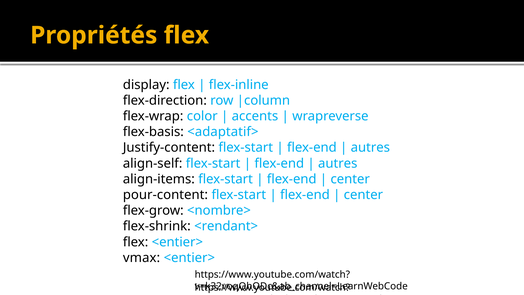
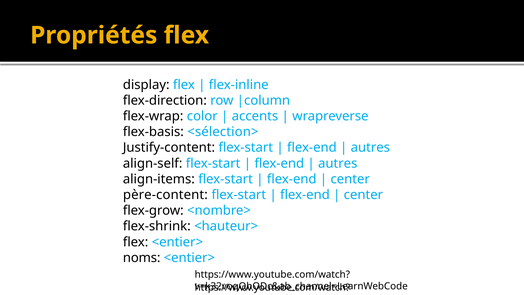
<adaptatif>: <adaptatif> -> <sélection> (223, 132)
pour-content: pour-content -> père-content (165, 195)
<rendant>: <rendant> -> <hauteur> (226, 226)
vmax: vmax -> noms (142, 258)
